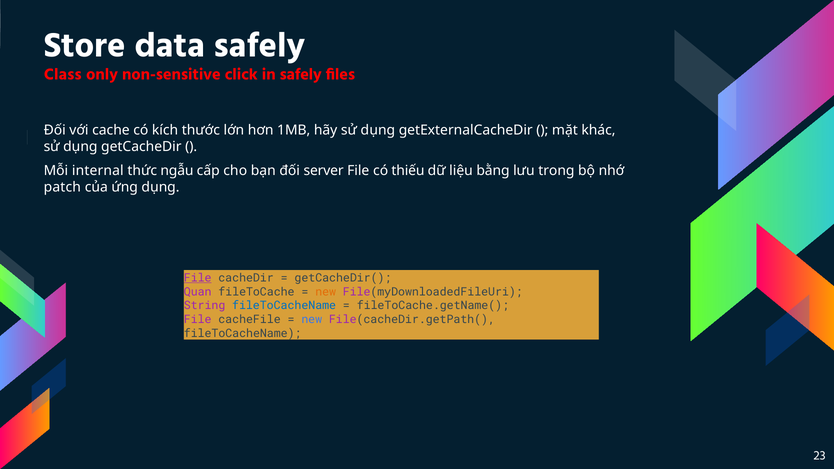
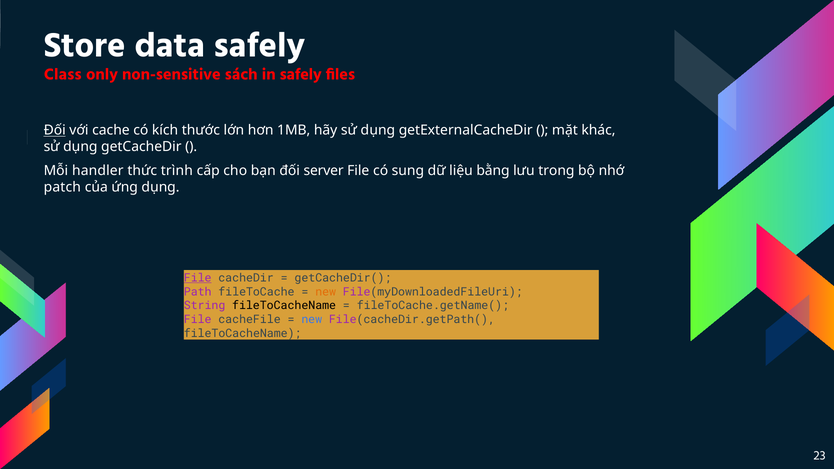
click: click -> sách (241, 75)
Đối underline: none -> present (55, 130)
internal: internal -> handler (98, 171)
ngẫu: ngẫu -> trình (177, 171)
thiếu: thiếu -> sung (408, 171)
Quan: Quan -> Path (198, 292)
fileToCacheName colour: blue -> black (284, 306)
